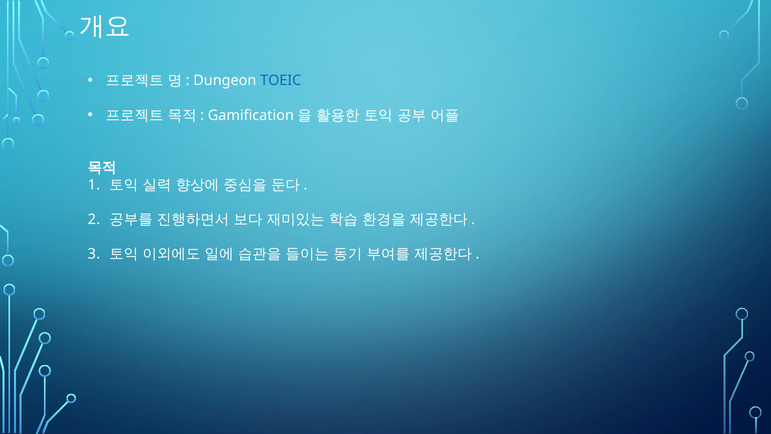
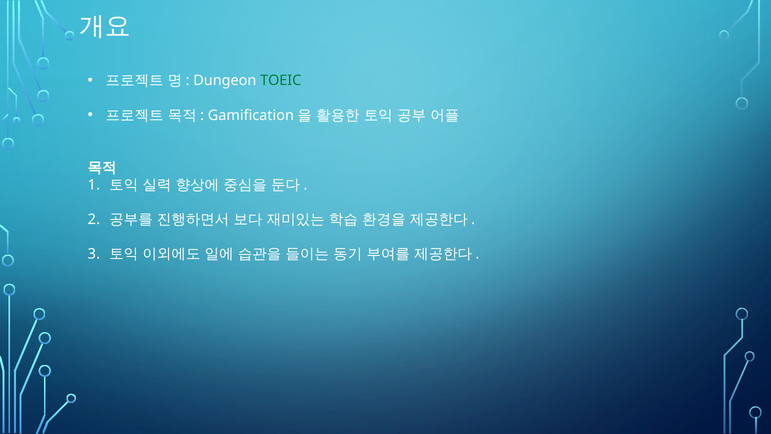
TOEIC colour: blue -> green (281, 81)
